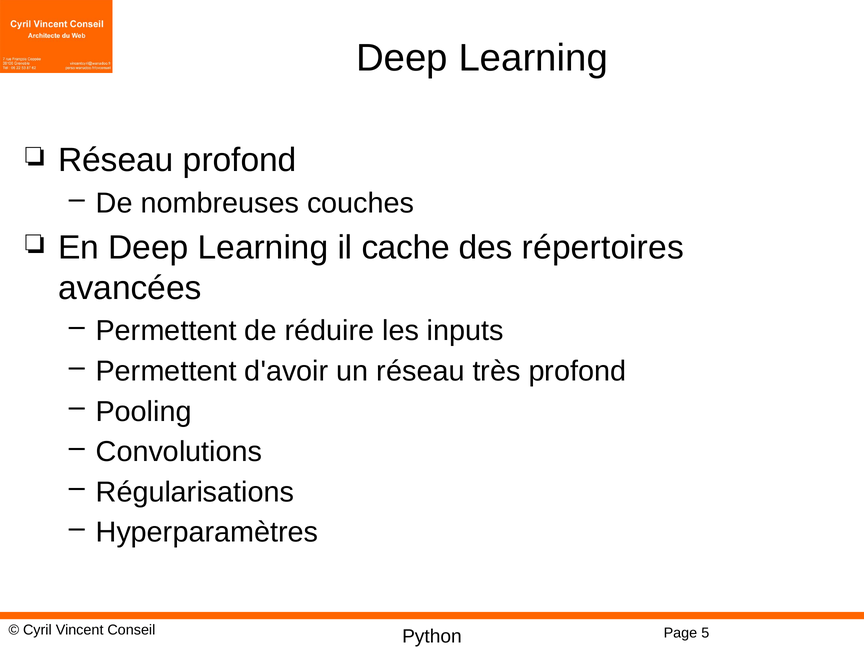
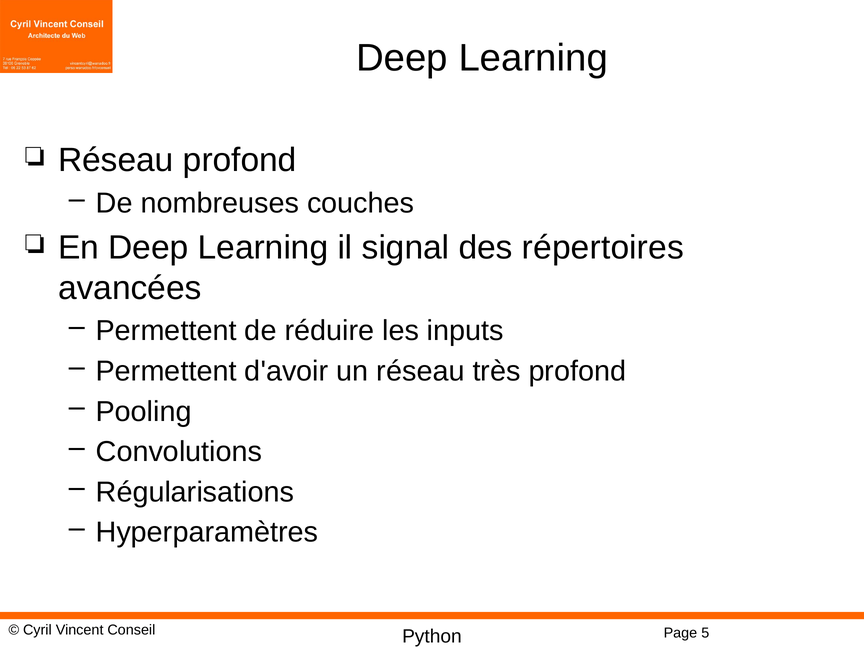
cache: cache -> signal (406, 248)
